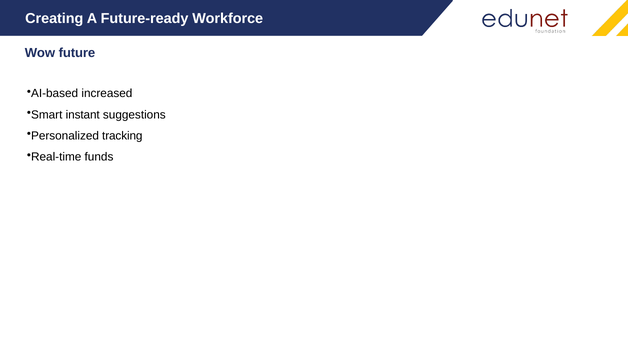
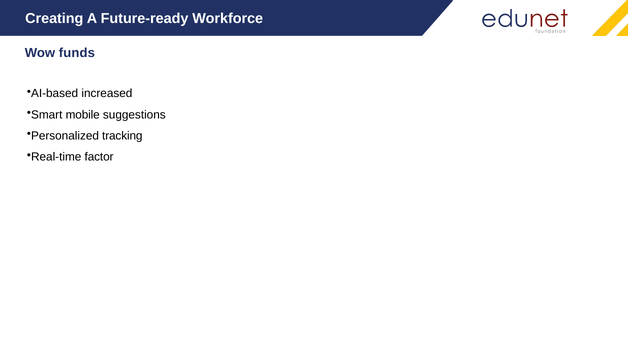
future: future -> funds (77, 53)
instant: instant -> mobile (83, 115)
funds: funds -> factor (99, 157)
